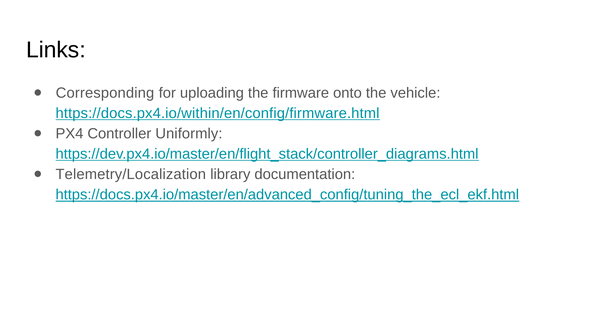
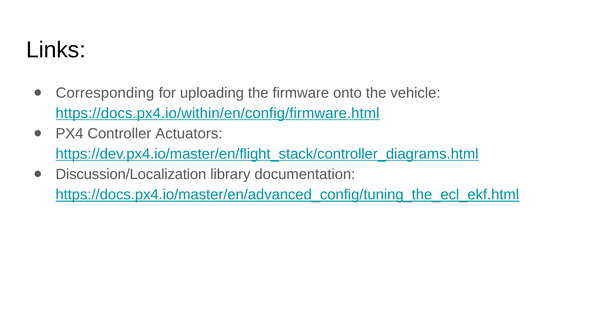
Uniformly: Uniformly -> Actuators (189, 133)
Telemetry/Localization: Telemetry/Localization -> Discussion/Localization (131, 174)
